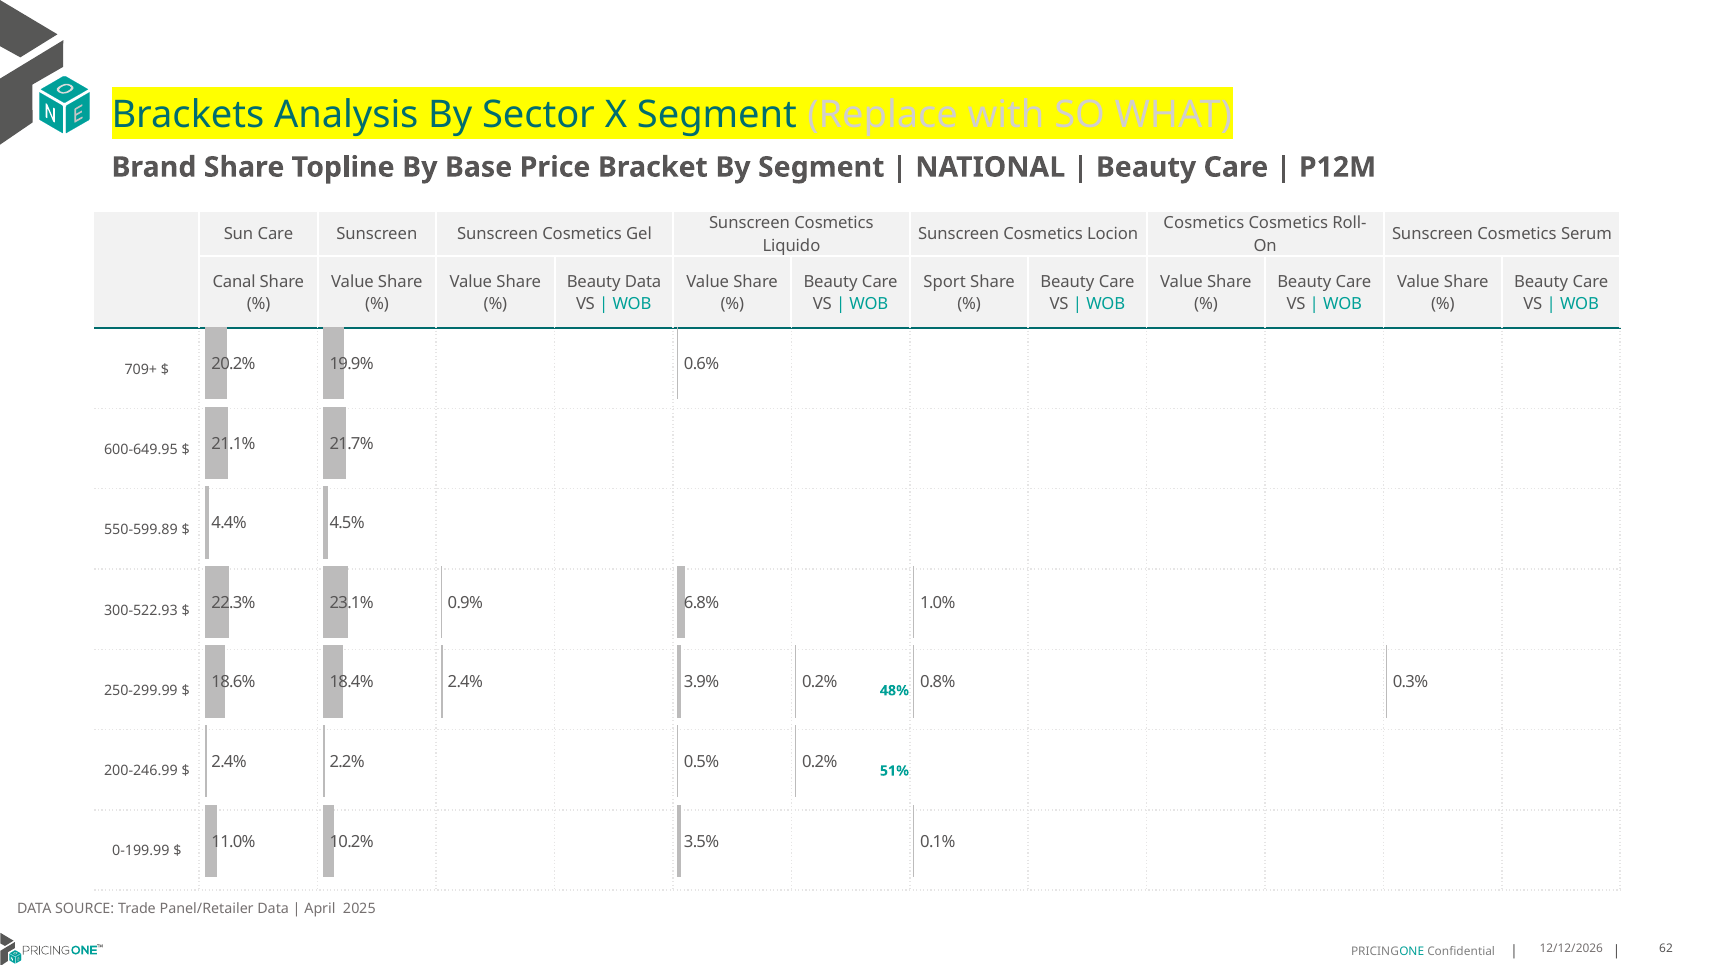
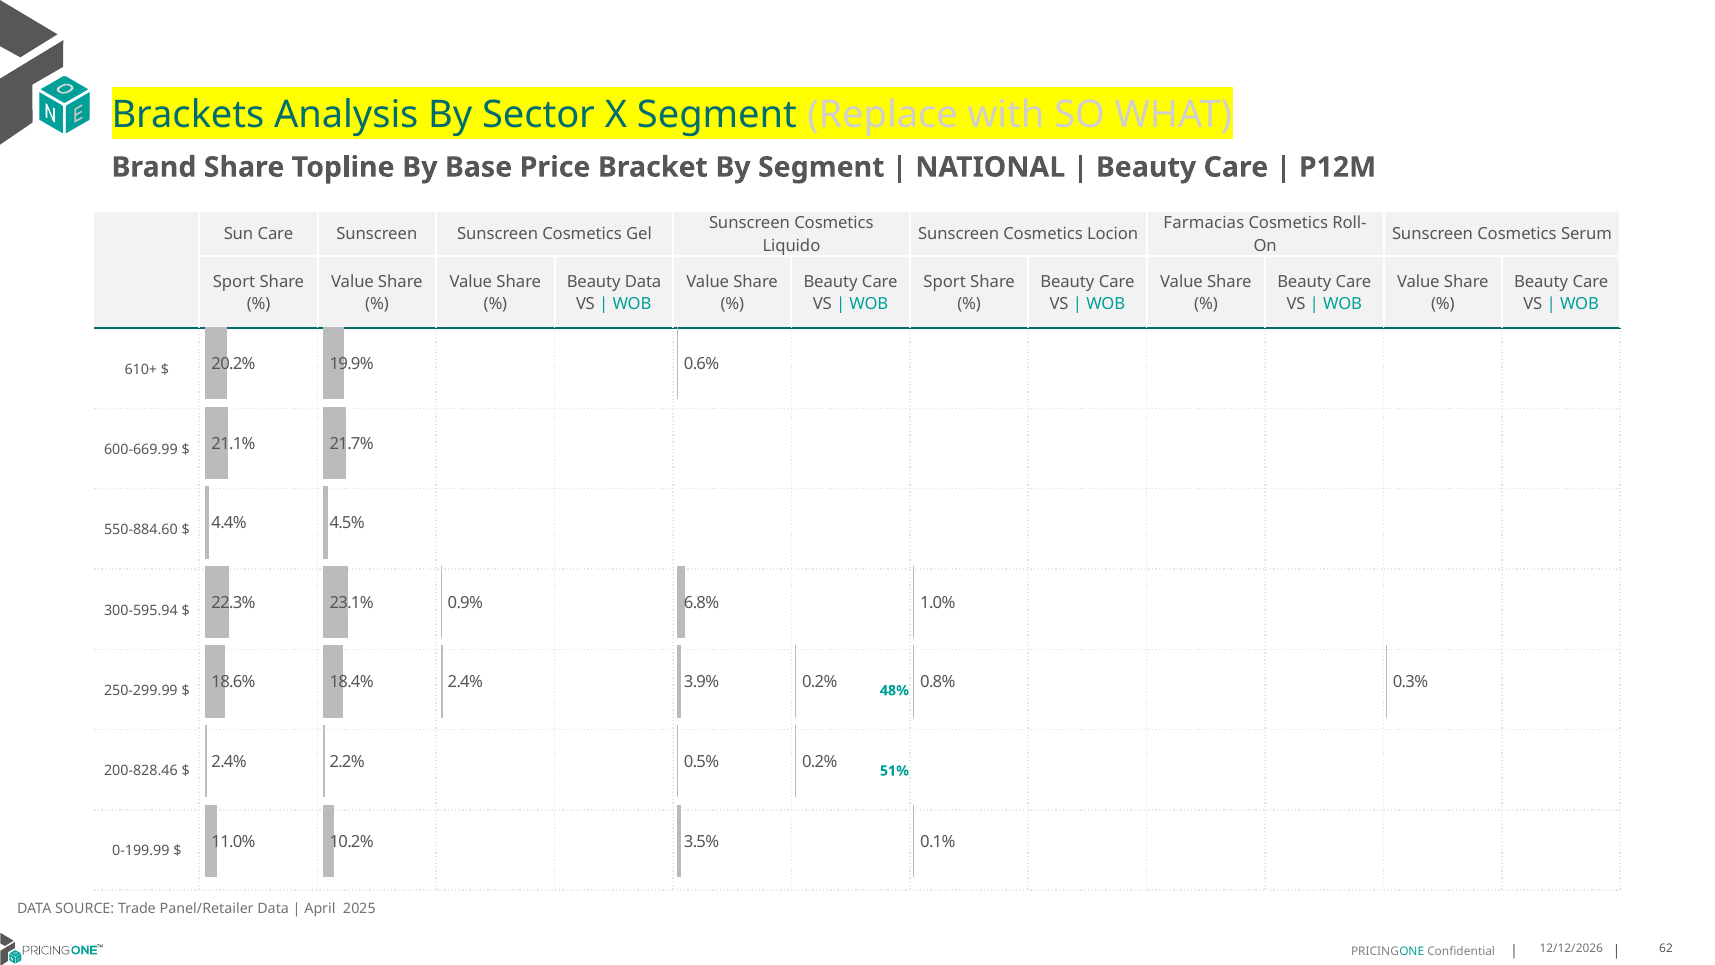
Cosmetics: Cosmetics -> Farmacias (1204, 223)
Canal: Canal -> Sport (234, 282)
709+: 709+ -> 610+ (141, 369)
600-649.95: 600-649.95 -> 600-669.99 (141, 450)
550-599.89: 550-599.89 -> 550-884.60 (141, 530)
300-522.93: 300-522.93 -> 300-595.94 (141, 610)
200-246.99: 200-246.99 -> 200-828.46 (141, 771)
